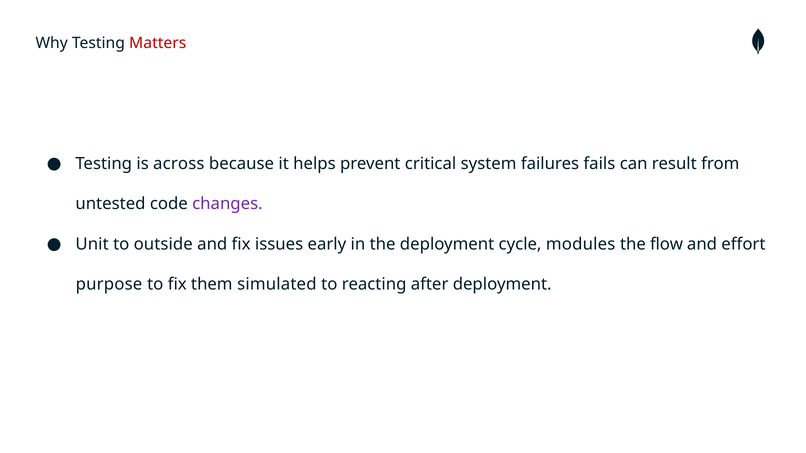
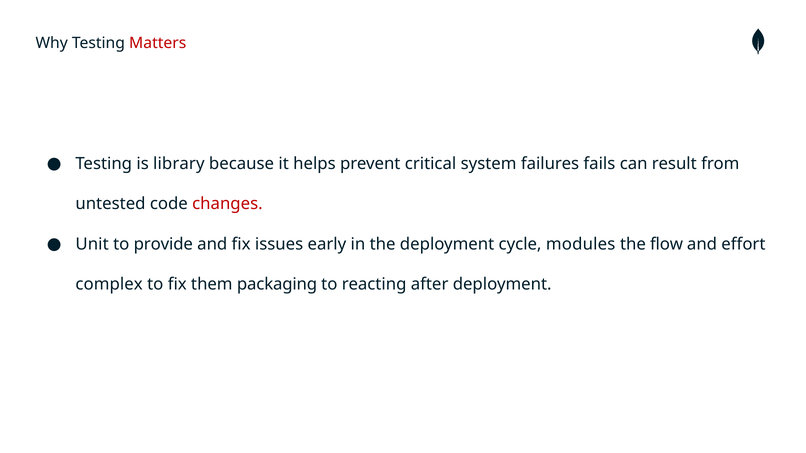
across: across -> library (179, 164)
changes colour: purple -> red (227, 204)
outside: outside -> provide (163, 244)
purpose: purpose -> complex (109, 285)
simulated: simulated -> packaging (277, 285)
